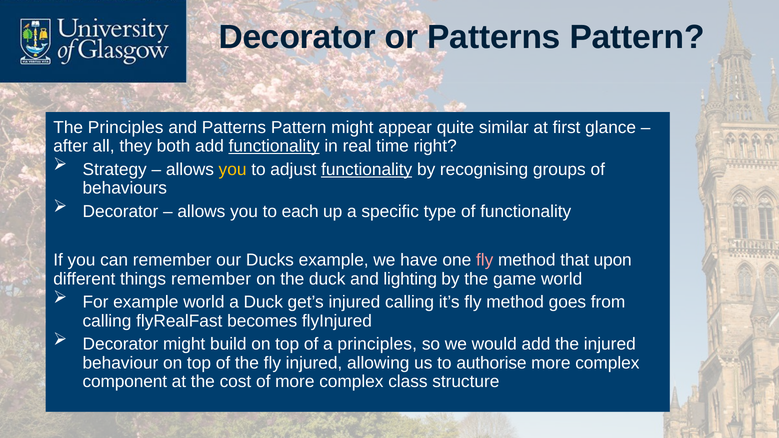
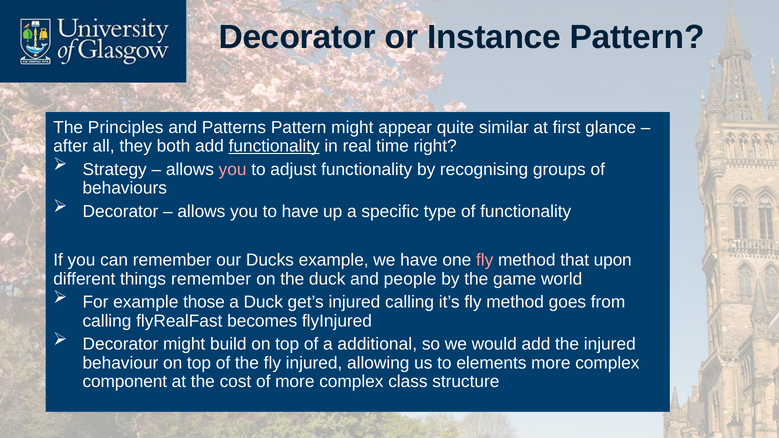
or Patterns: Patterns -> Instance (494, 37)
you colour: yellow -> pink (233, 170)
functionality underline: present -> none (367, 170)
to each: each -> have (300, 212)
lighting: lighting -> people (410, 279)
example world: world -> those (204, 302)
a principles: principles -> additional (377, 344)
authorise: authorise -> elements (491, 363)
